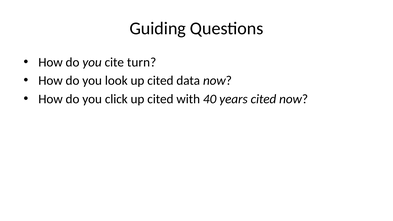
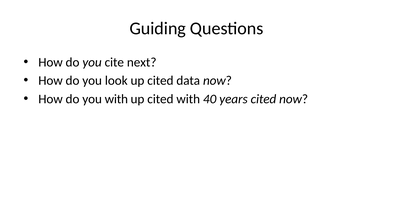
turn: turn -> next (142, 62)
you click: click -> with (116, 99)
